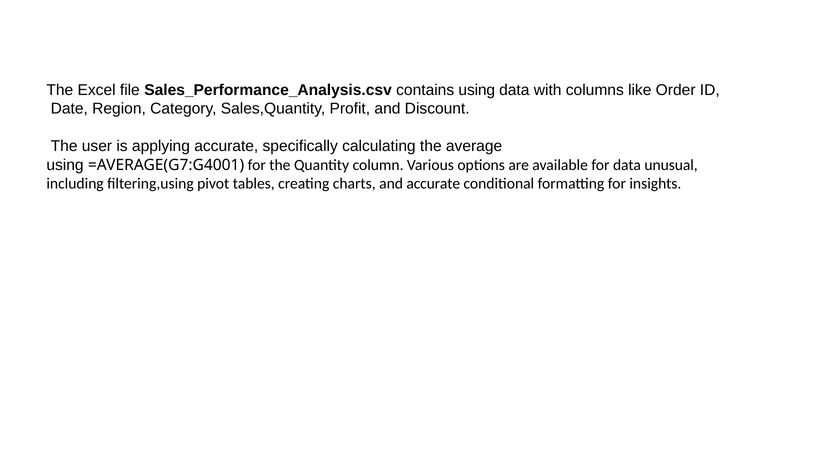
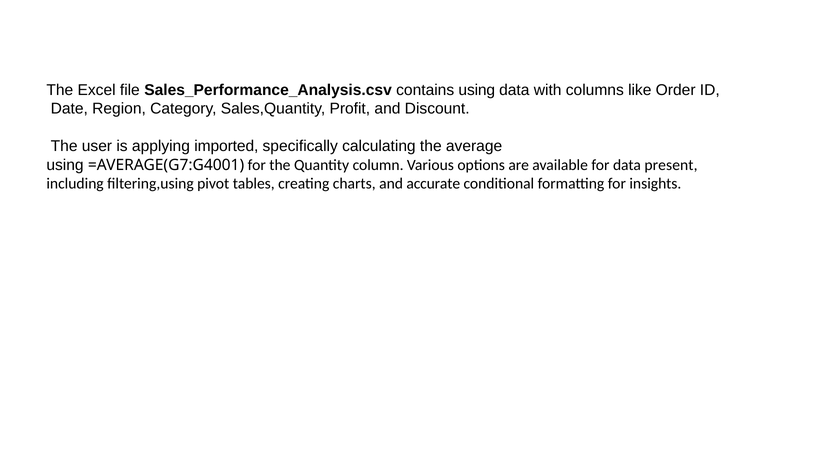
applying accurate: accurate -> imported (226, 146)
unusual: unusual -> present (671, 165)
